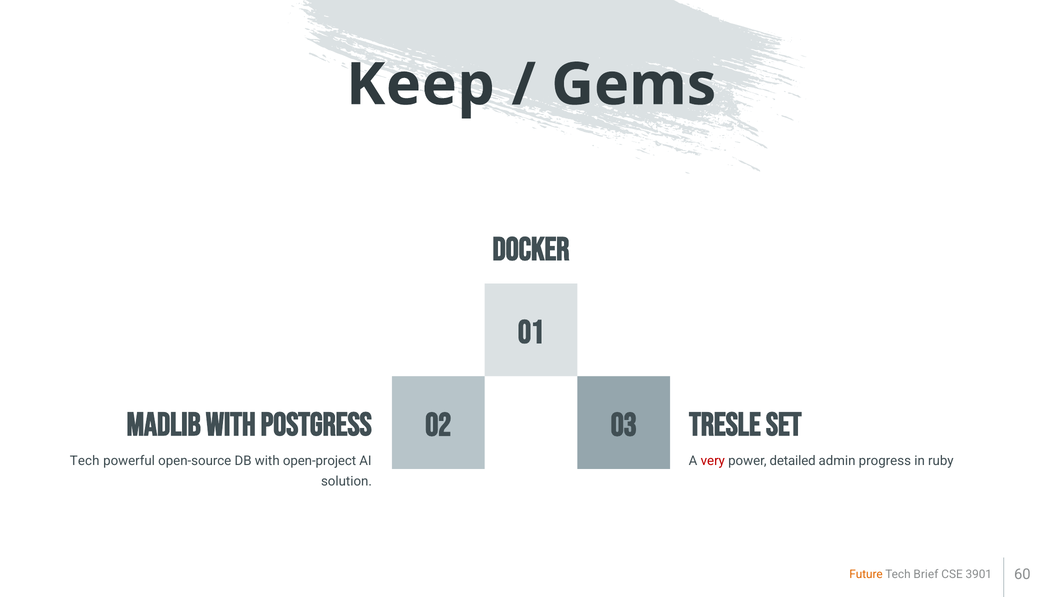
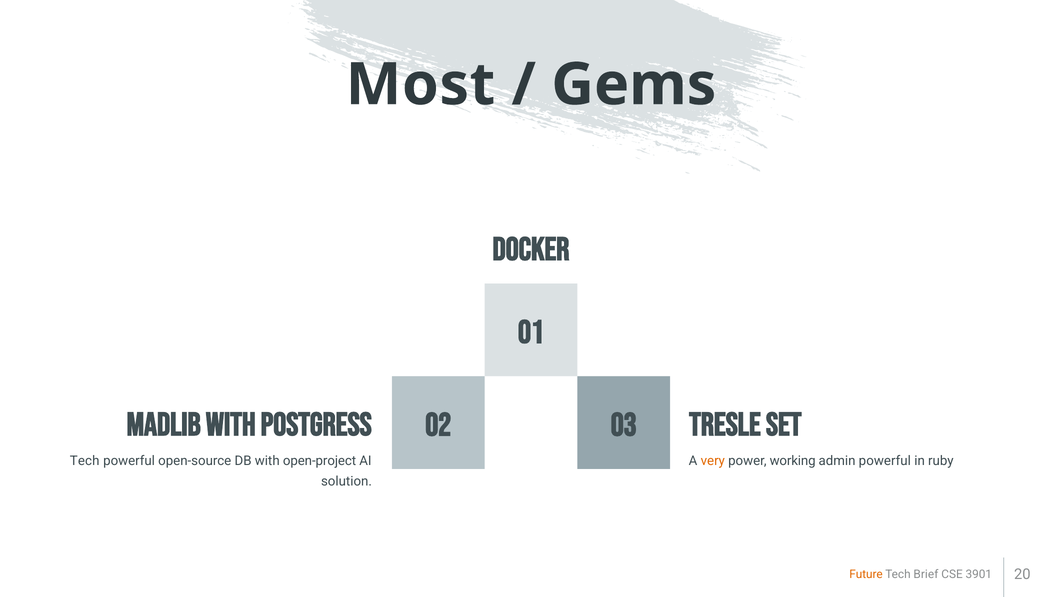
Keep: Keep -> Most (420, 85)
very colour: red -> orange (713, 461)
detailed: detailed -> working (793, 461)
admin progress: progress -> powerful (885, 461)
60: 60 -> 20 (1022, 575)
